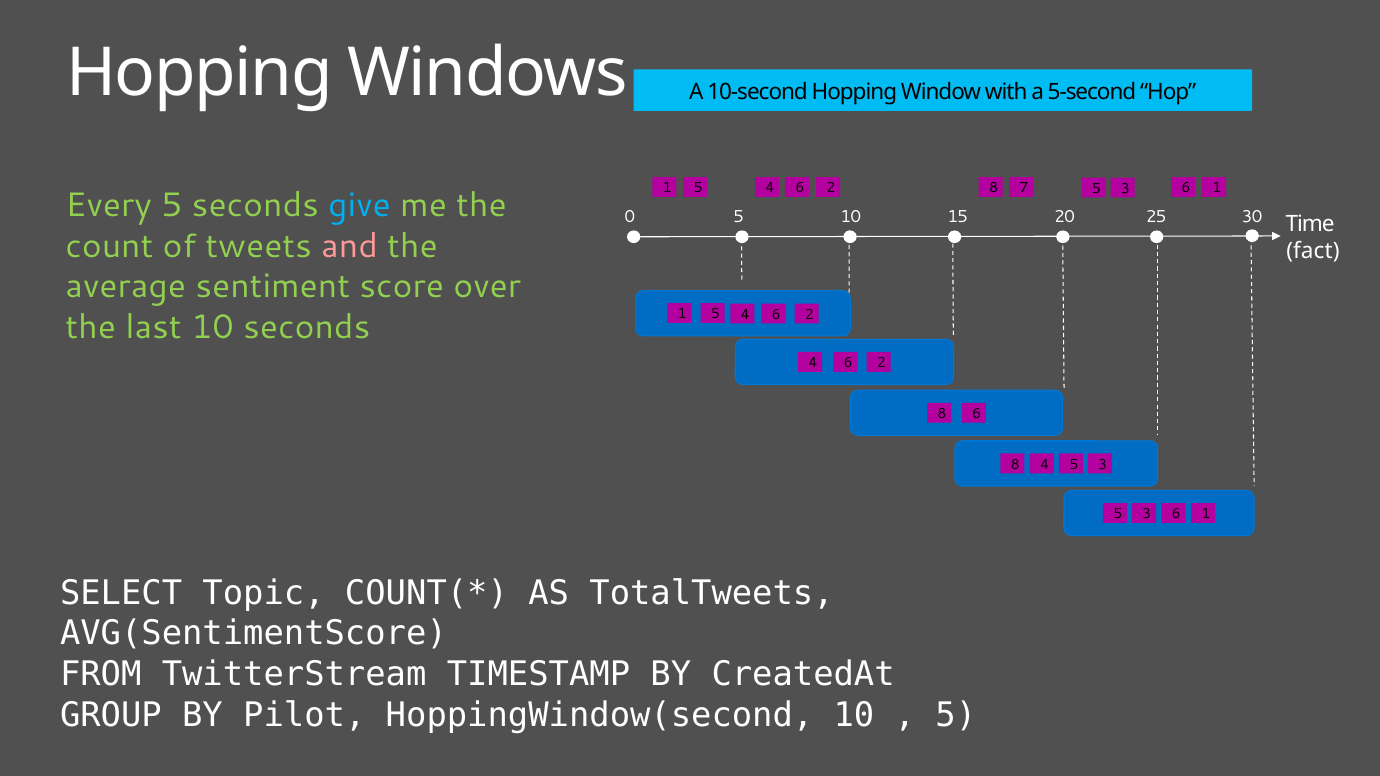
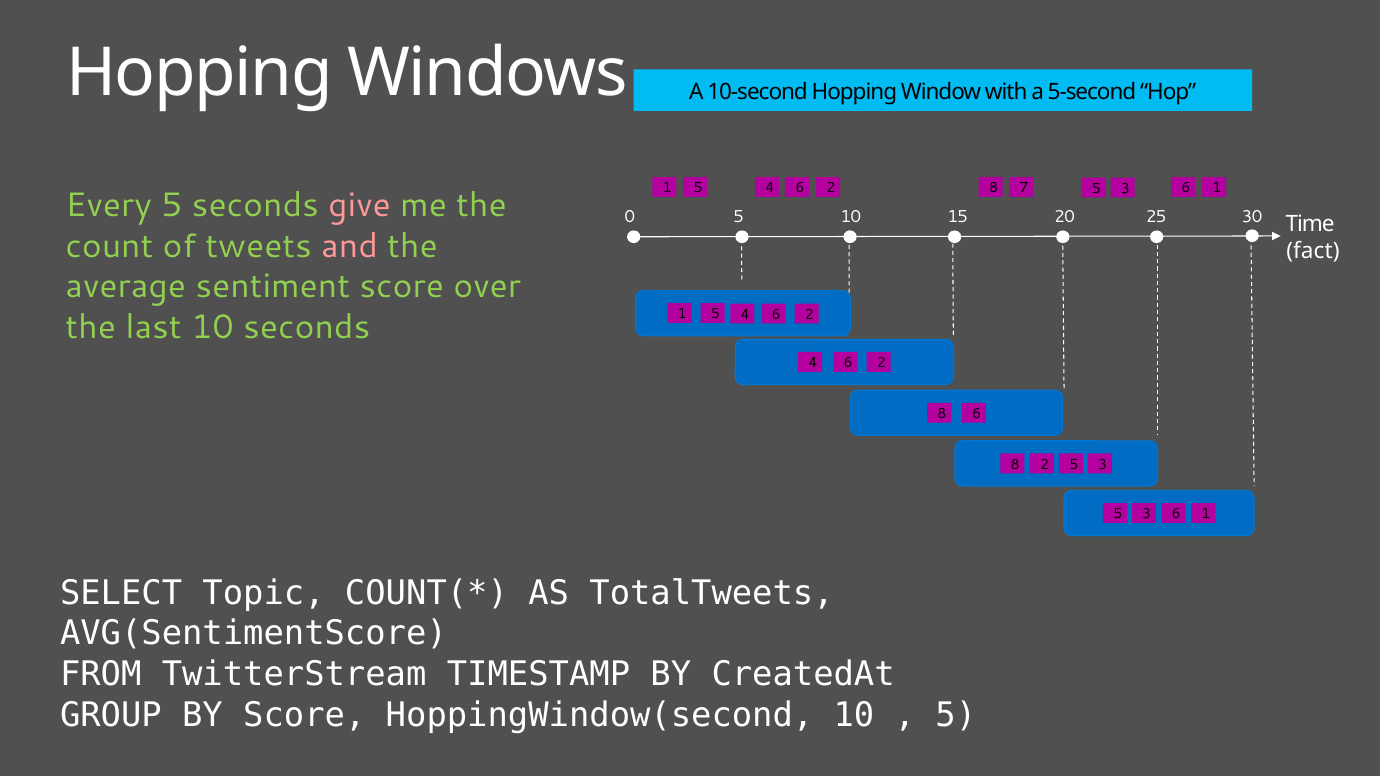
give colour: light blue -> pink (360, 206)
8 4: 4 -> 2 (1045, 464)
BY Pilot: Pilot -> Score (304, 715)
